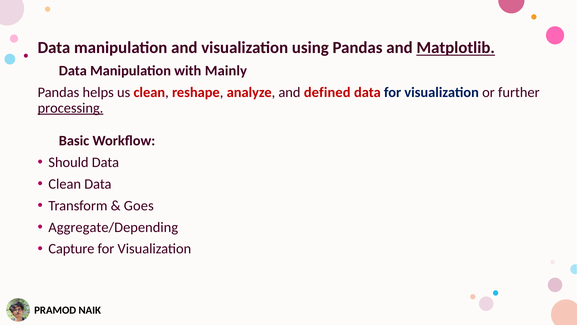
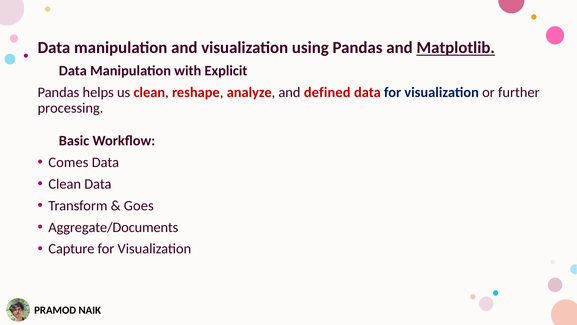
Mainly: Mainly -> Explicit (226, 71)
processing underline: present -> none (70, 108)
Should: Should -> Comes (68, 162)
Aggregate/Depending: Aggregate/Depending -> Aggregate/Documents (113, 227)
